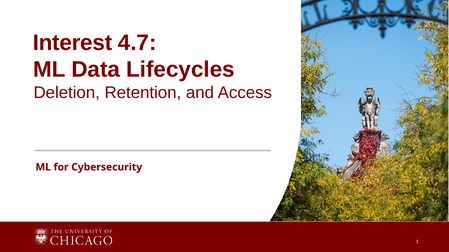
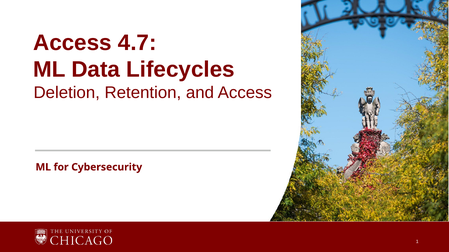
Interest: Interest -> Access (72, 43)
